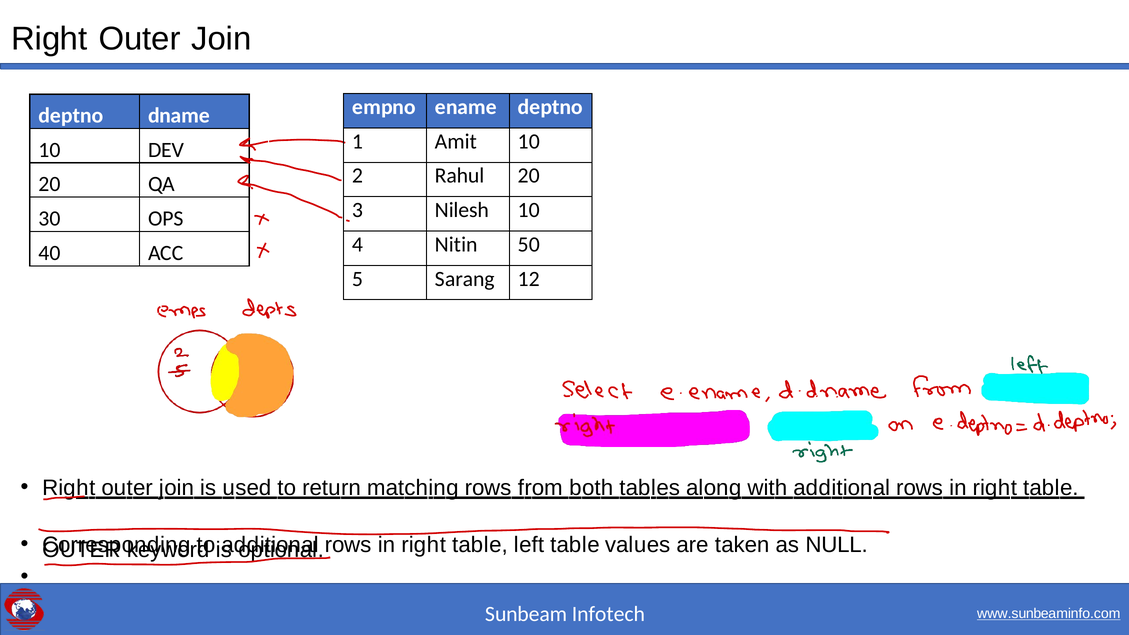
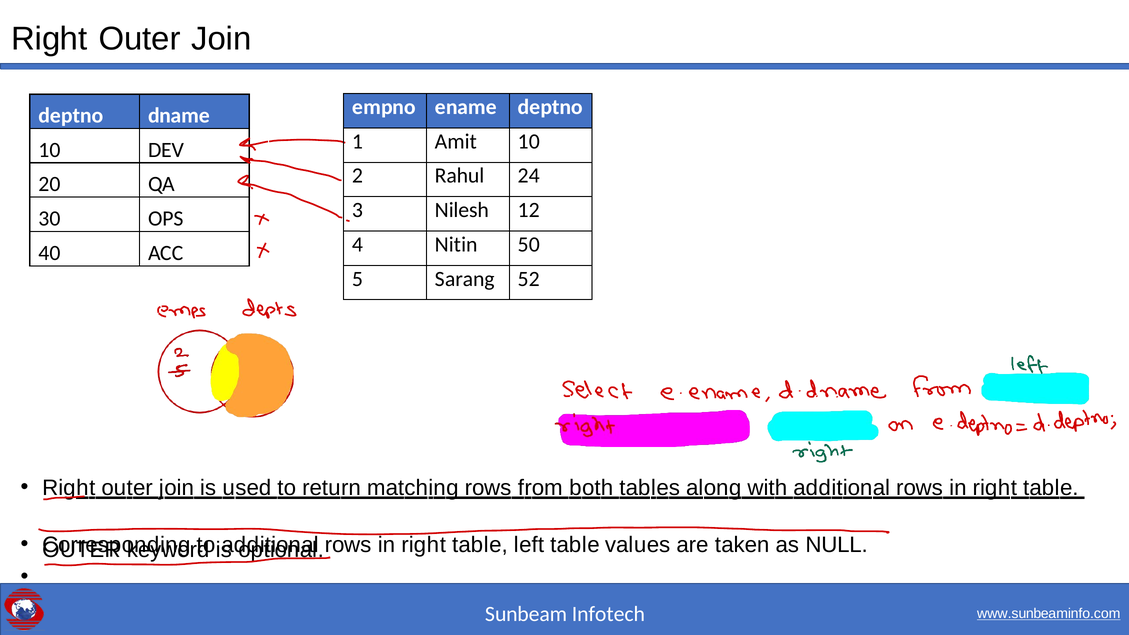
Rahul 20: 20 -> 24 (529, 176)
Nilesh 10: 10 -> 12 (529, 210)
12: 12 -> 52 (529, 279)
